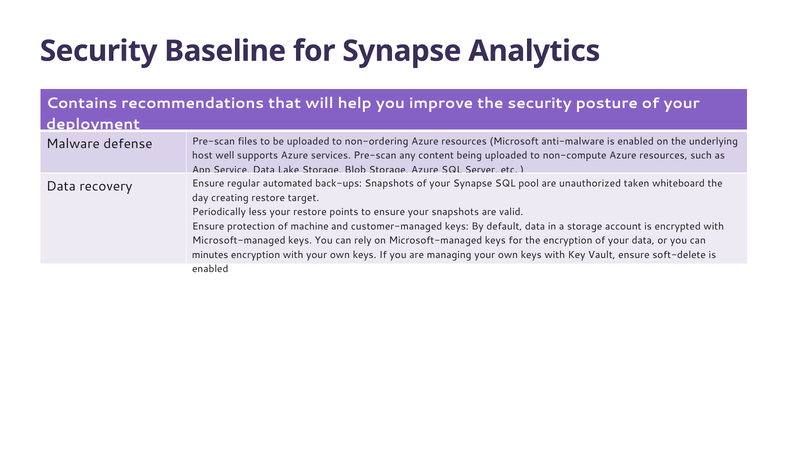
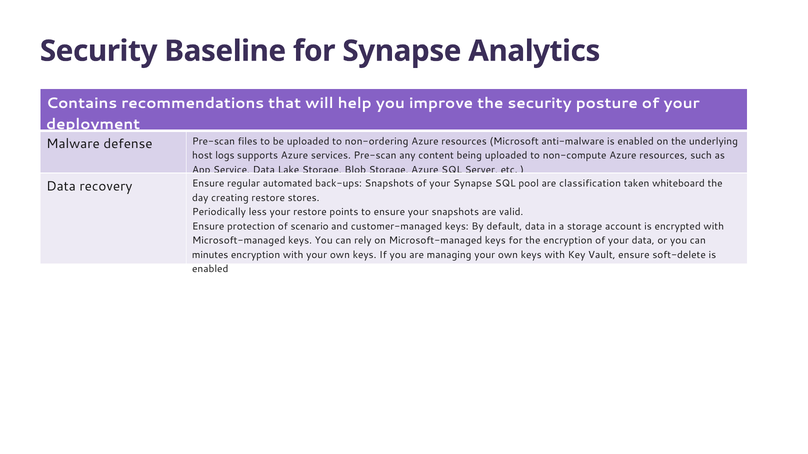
well: well -> logs (225, 156)
unauthorized: unauthorized -> classification (590, 184)
target: target -> stores (304, 198)
machine: machine -> scenario (310, 227)
